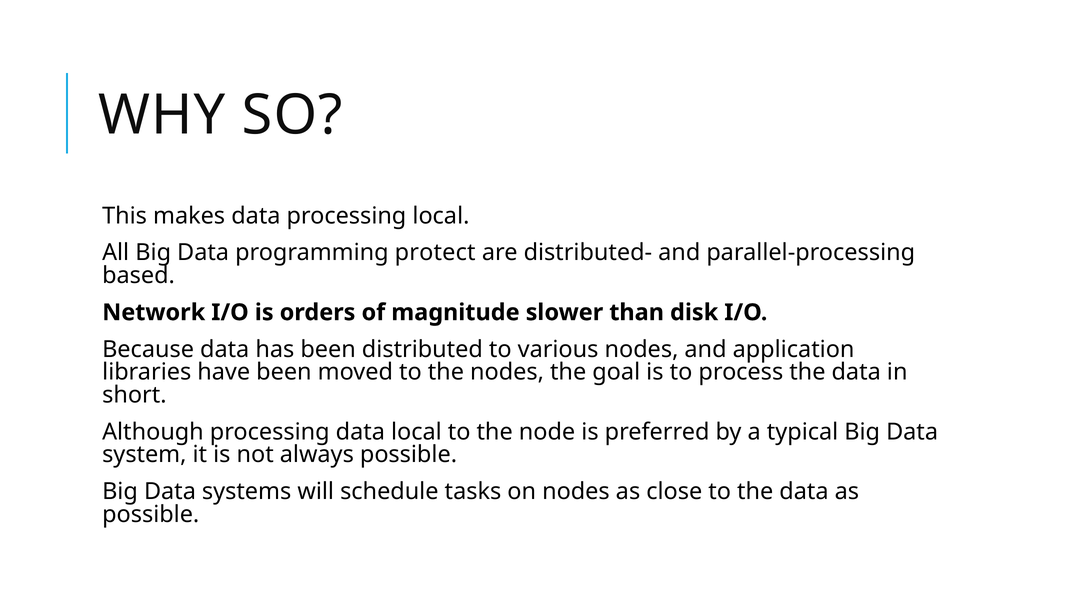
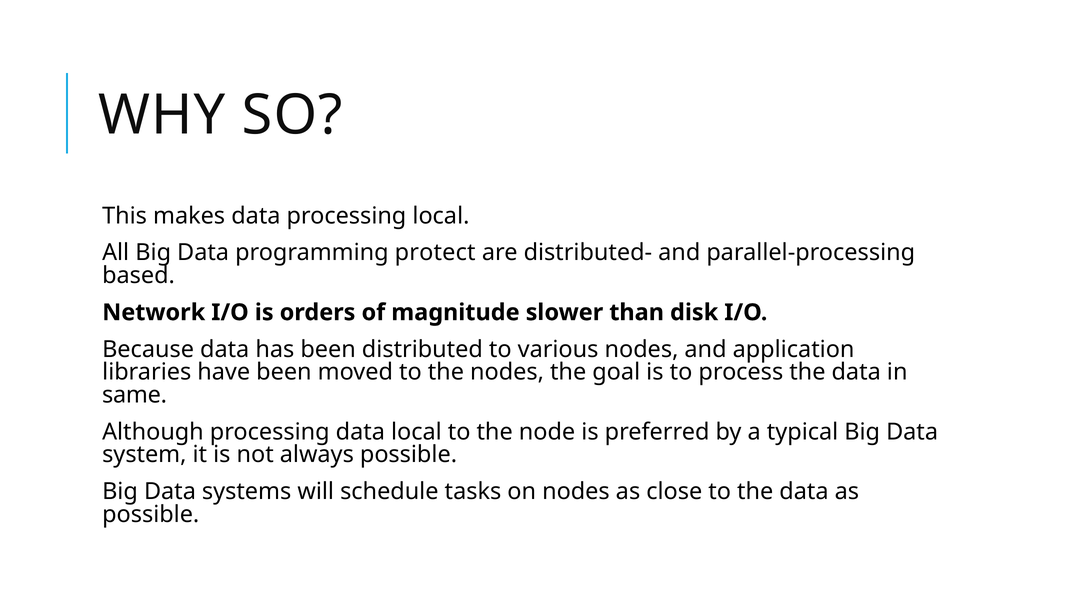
short: short -> same (134, 395)
